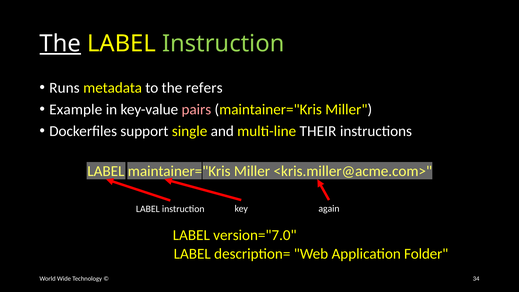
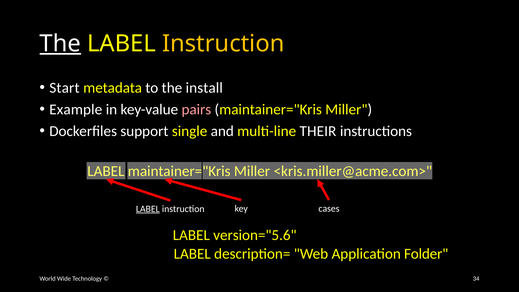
Instruction colour: light green -> yellow (223, 44)
Runs: Runs -> Start (64, 88)
refers: refers -> install (204, 88)
LABEL underline: none -> present (148, 209)
again: again -> cases (329, 208)
version="7.0: version="7.0 -> version="5.6 (255, 235)
